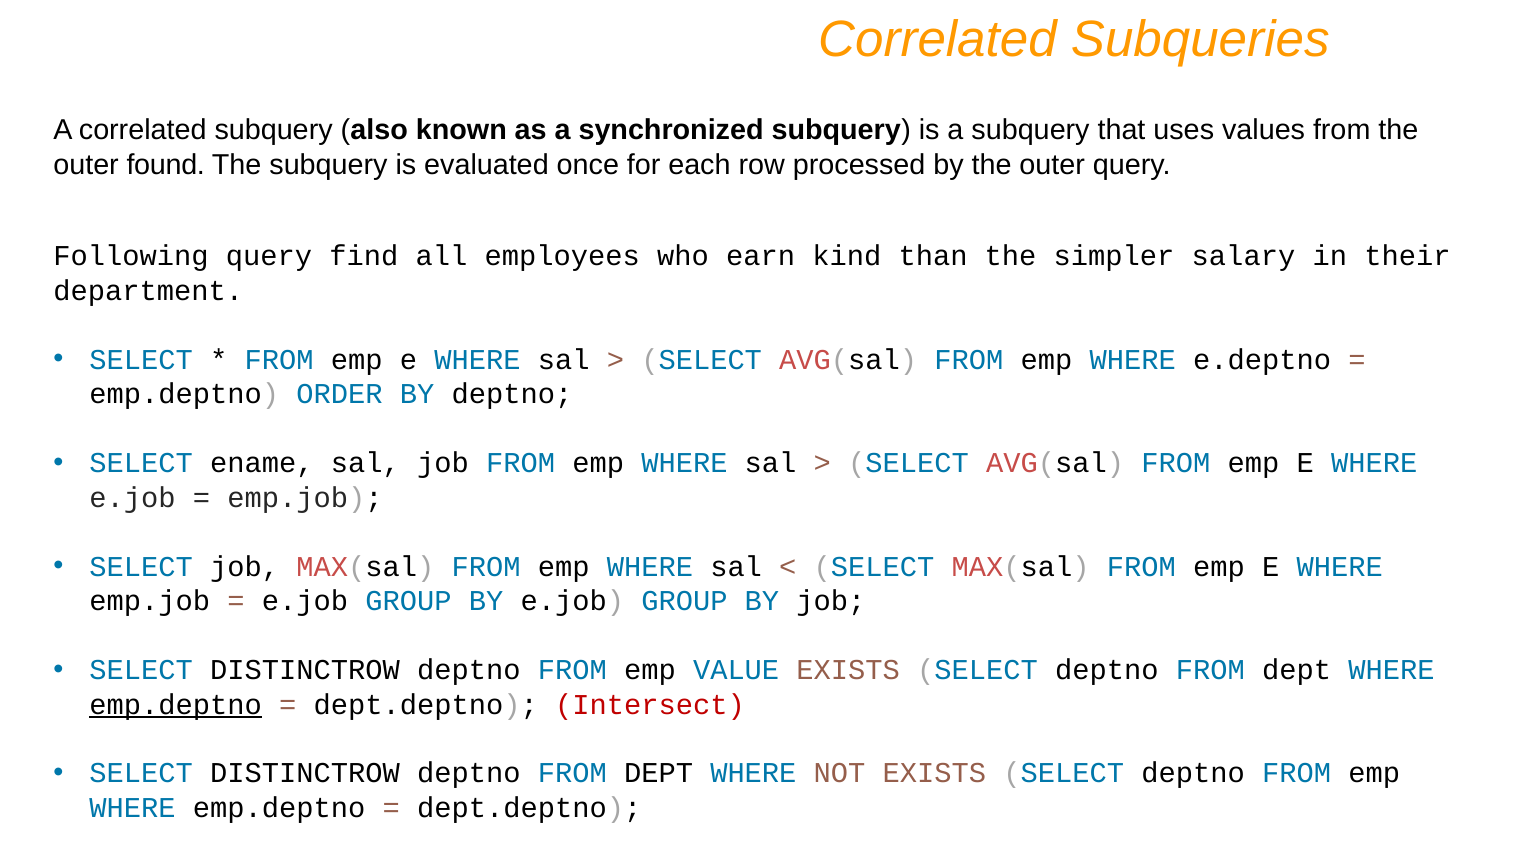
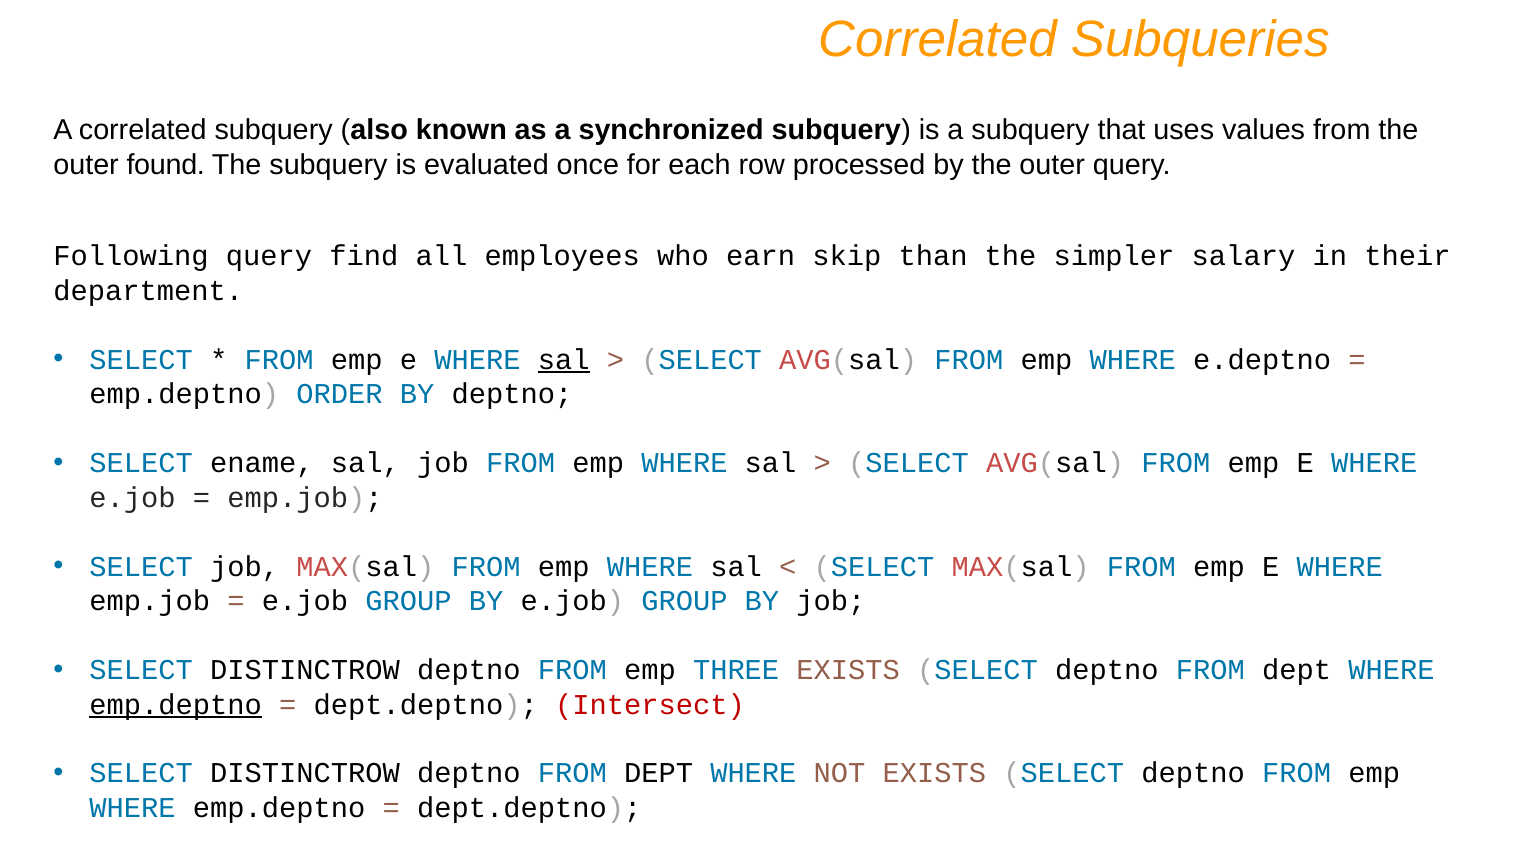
kind: kind -> skip (847, 256)
sal underline: none -> present (564, 360)
VALUE: VALUE -> THREE (736, 670)
